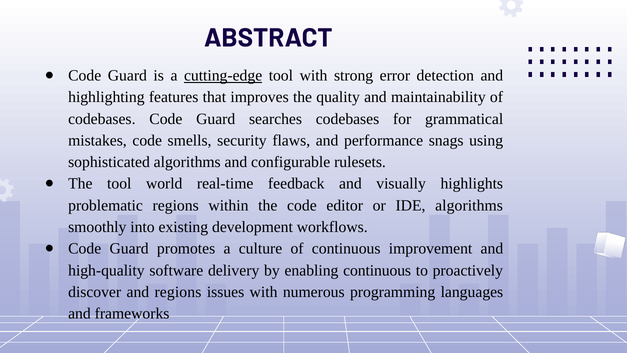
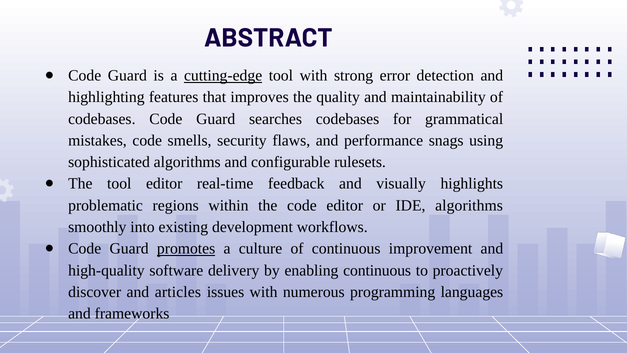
tool world: world -> editor (164, 184)
promotes underline: none -> present (186, 249)
and regions: regions -> articles (178, 292)
